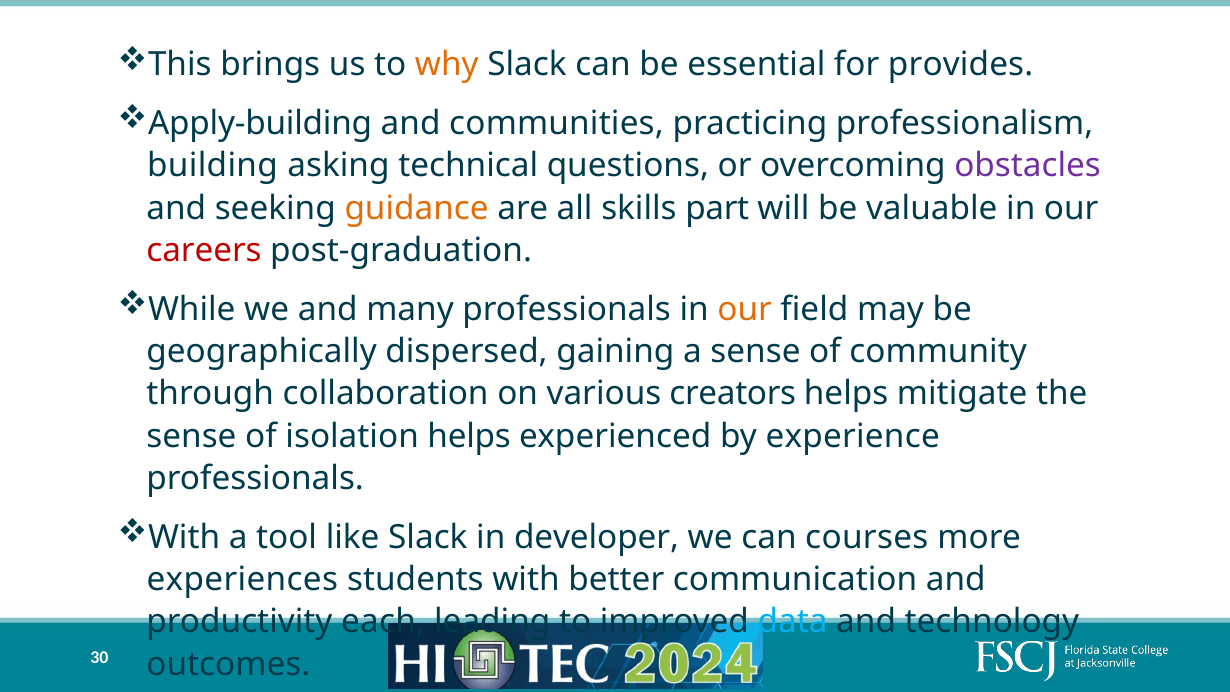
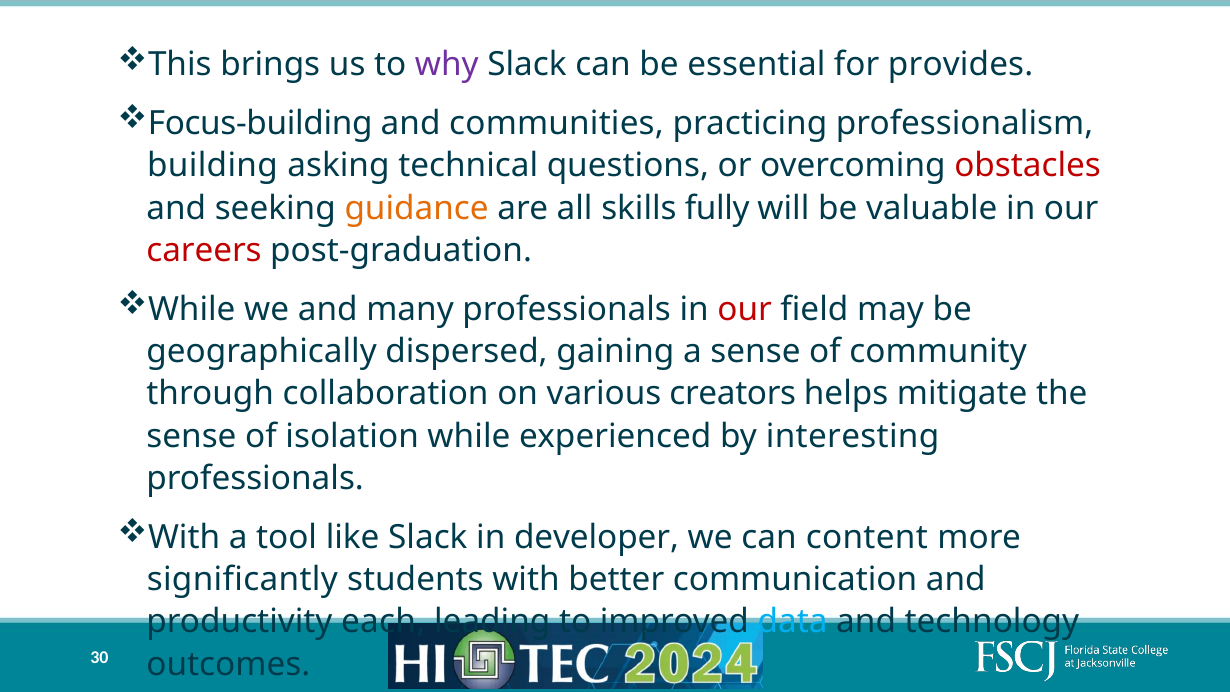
why colour: orange -> purple (447, 65)
Apply-building: Apply-building -> Focus-building (260, 123)
obstacles colour: purple -> red (1028, 166)
part: part -> fully (717, 208)
our colour: orange -> red (745, 309)
isolation helps: helps -> while (469, 436)
experience: experience -> interesting (853, 436)
courses: courses -> content (867, 537)
experiences: experiences -> significantly (242, 579)
